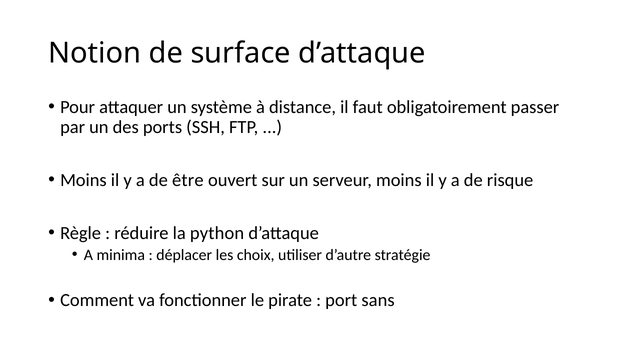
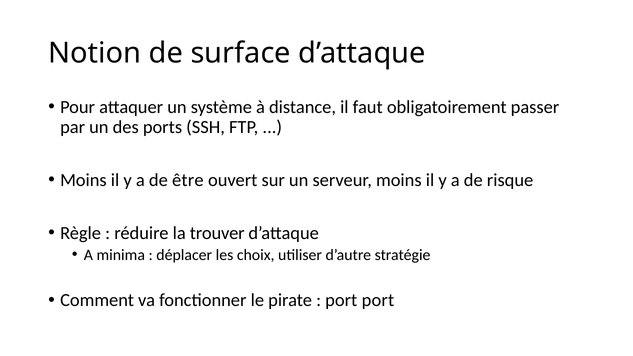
python: python -> trouver (217, 233)
port sans: sans -> port (378, 300)
